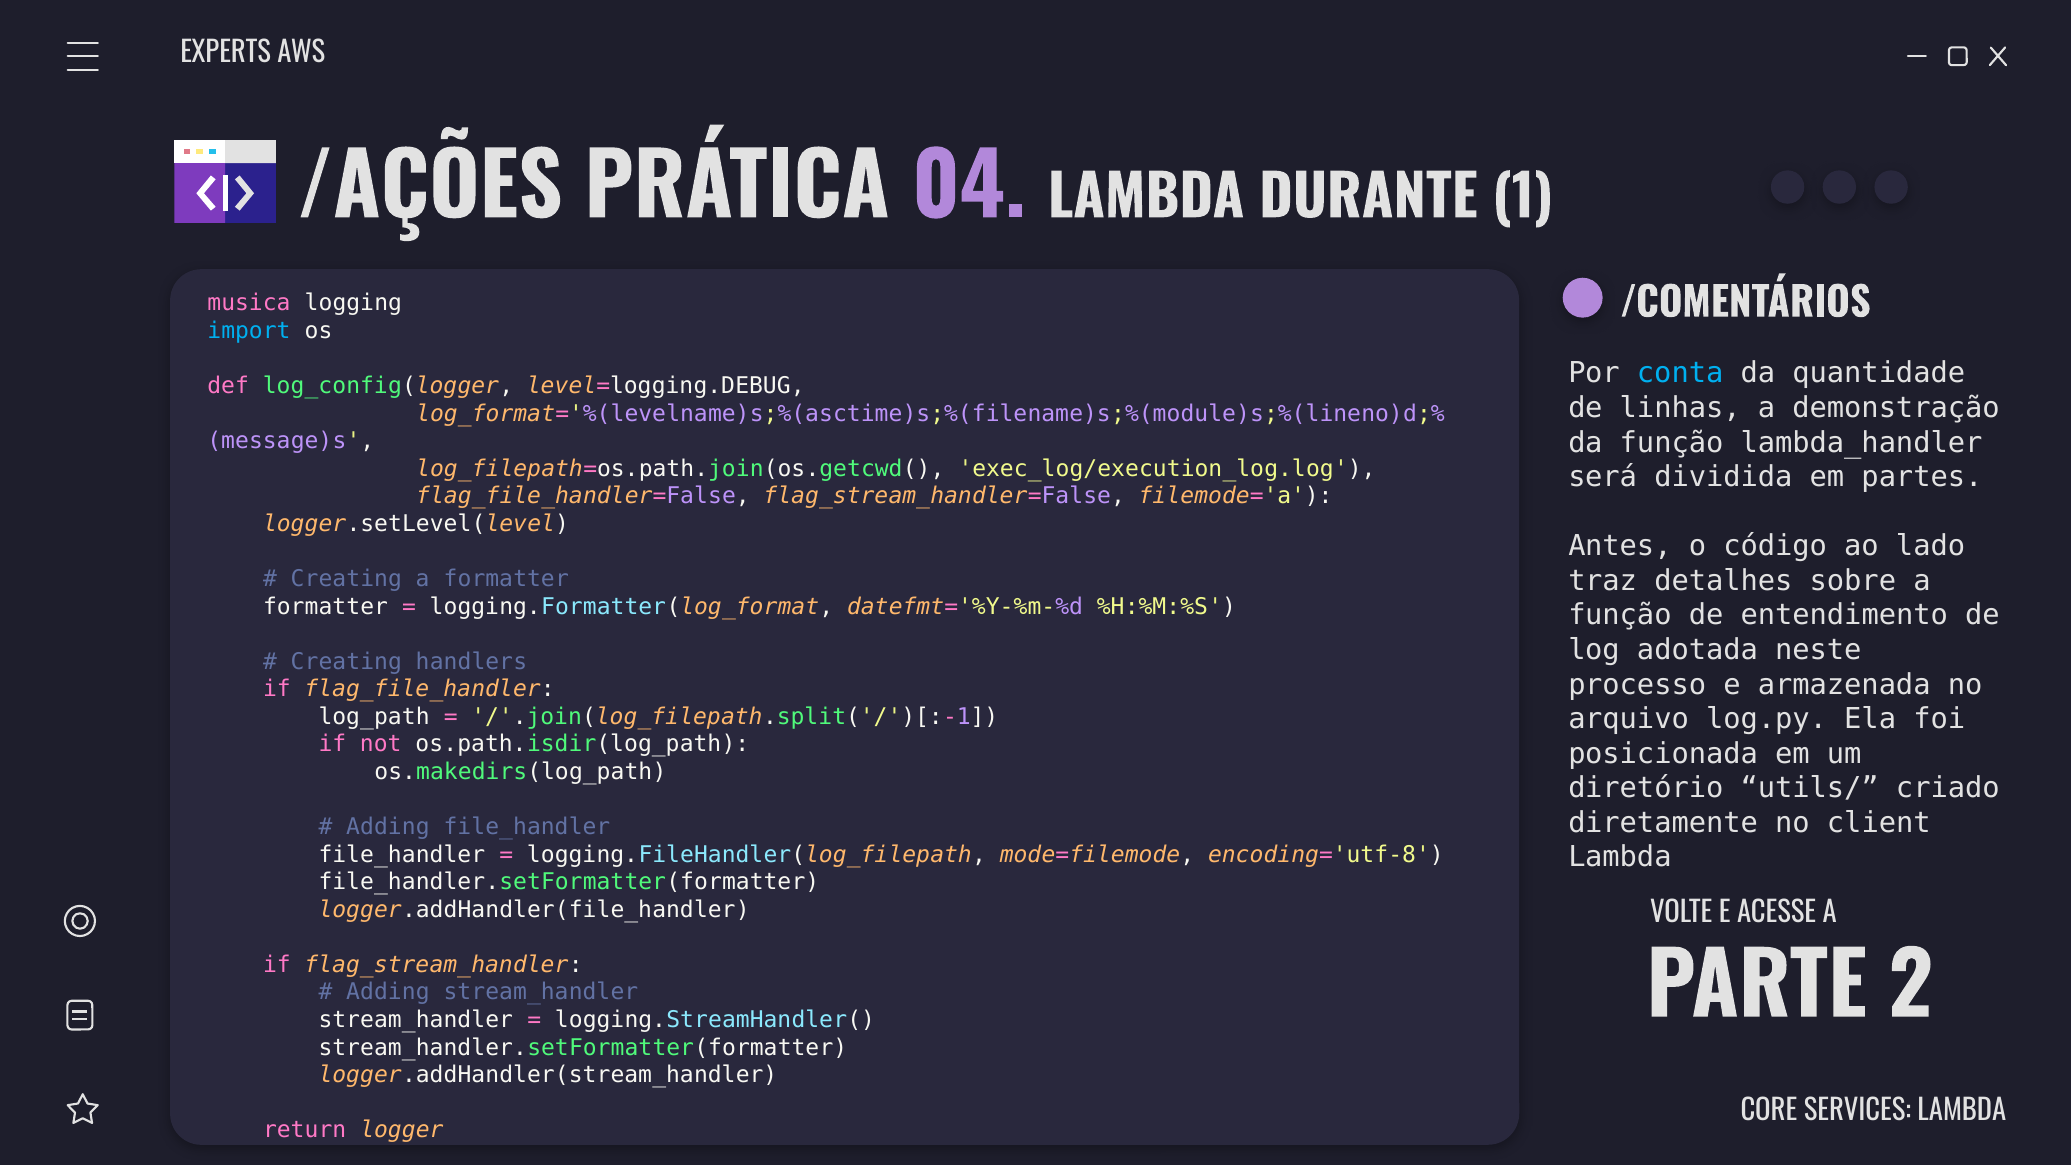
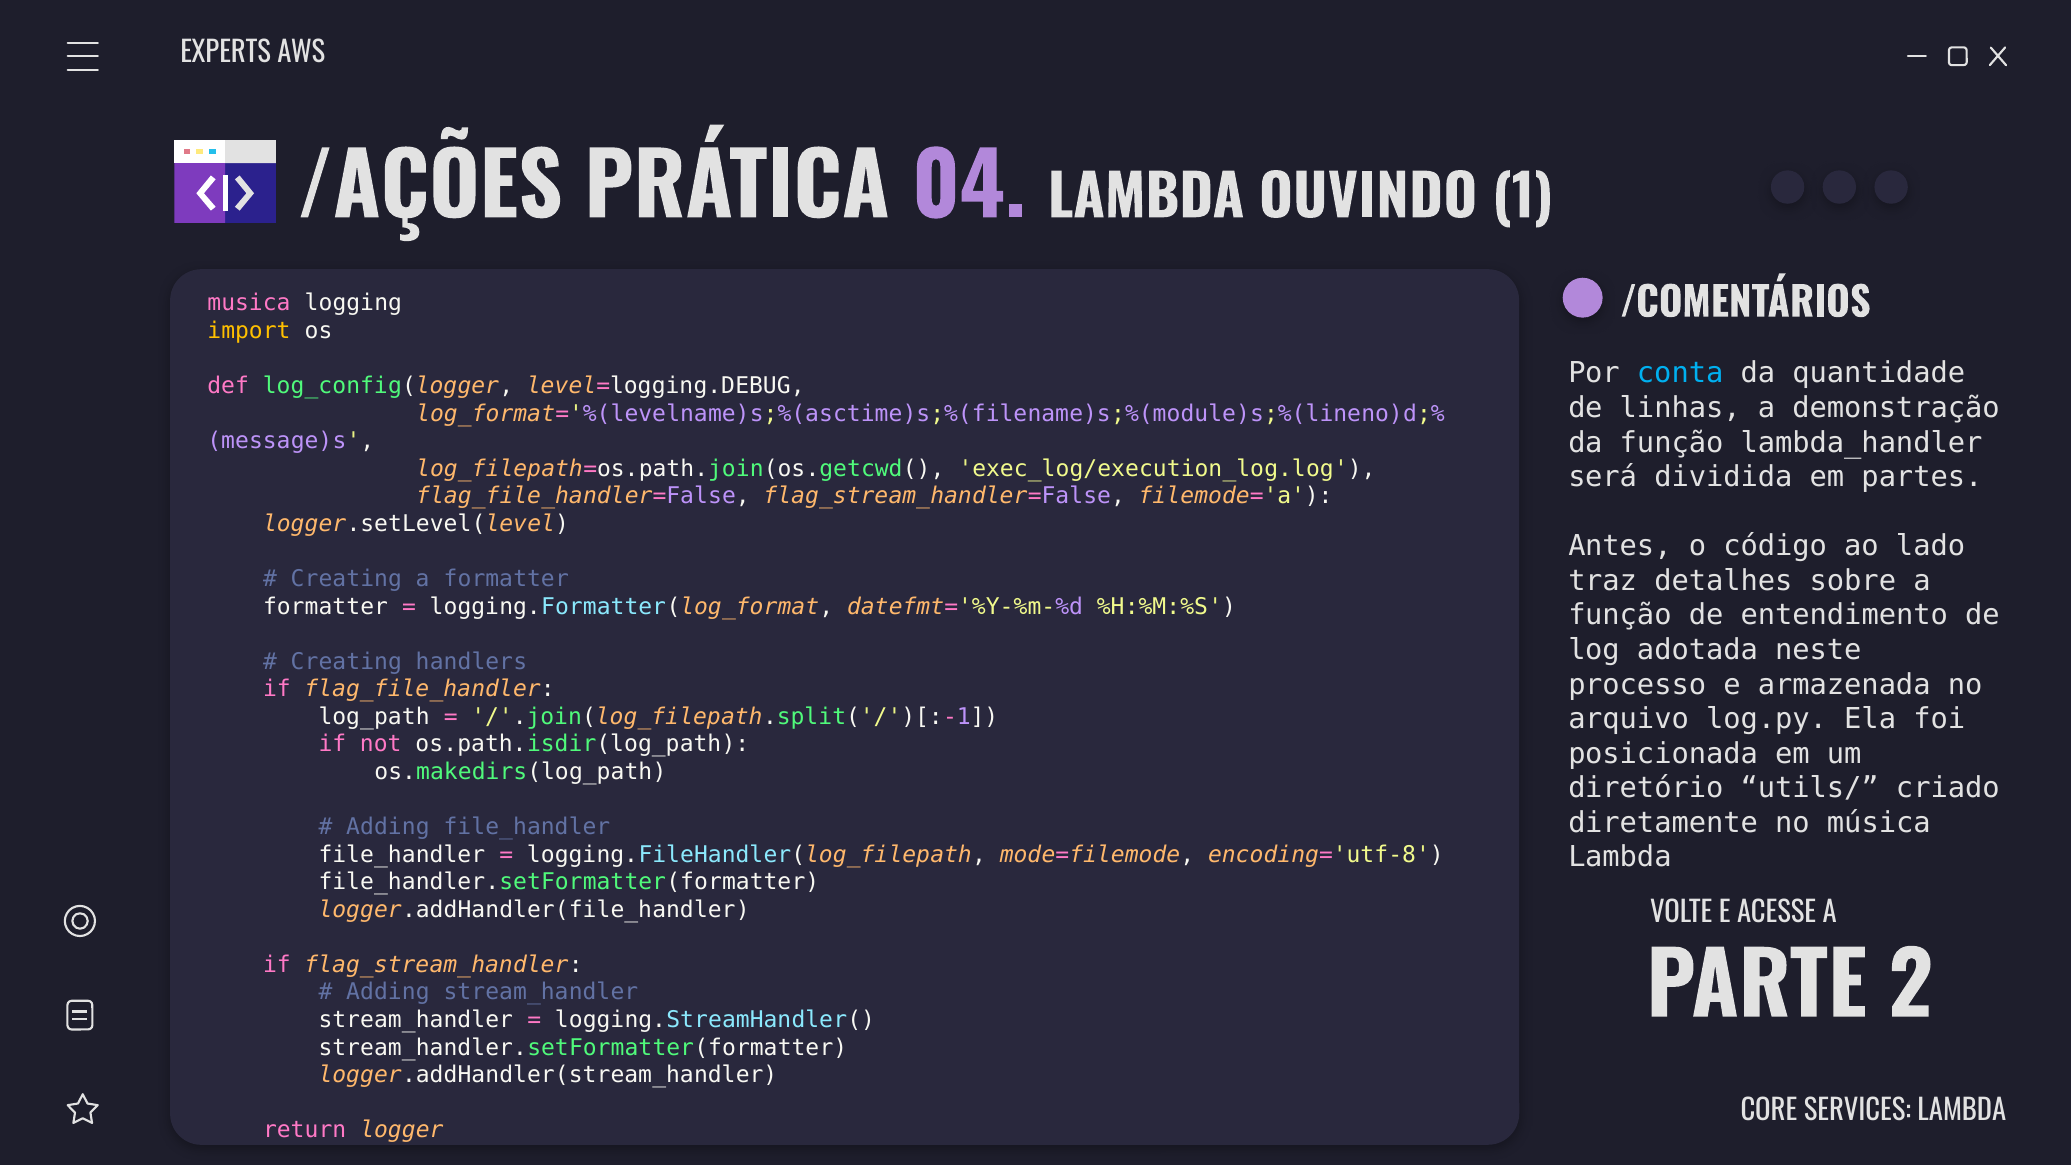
DURANTE: DURANTE -> OUVINDO (1368, 198)
import colour: light blue -> yellow (249, 331)
client: client -> música (1879, 823)
